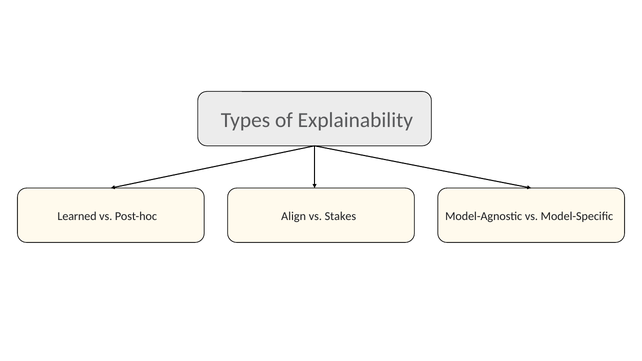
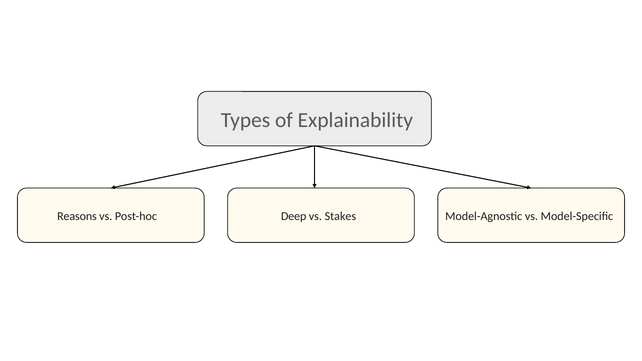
Learned: Learned -> Reasons (77, 216)
Align: Align -> Deep (294, 216)
